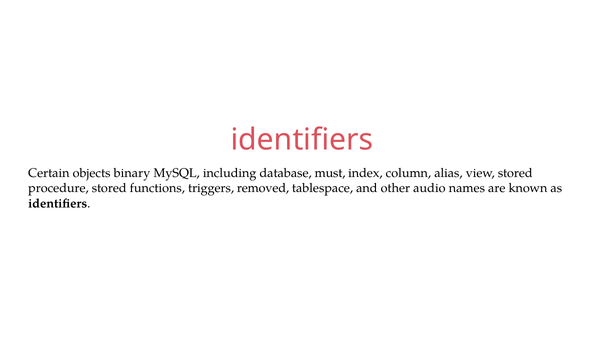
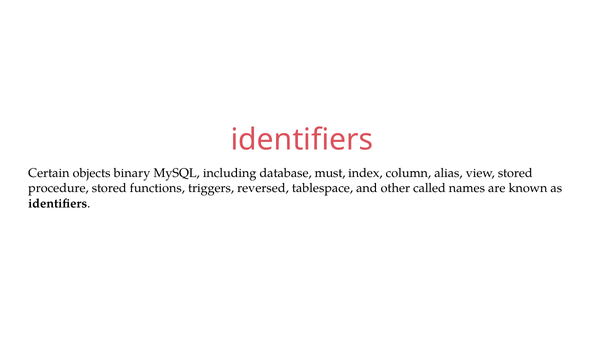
removed: removed -> reversed (263, 188)
audio: audio -> called (429, 188)
